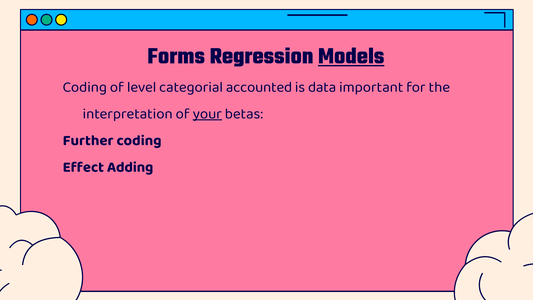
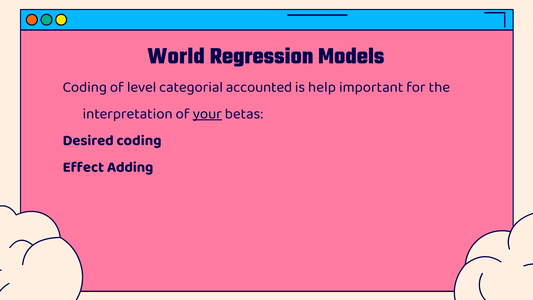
Forms: Forms -> World (176, 56)
Models underline: present -> none (351, 56)
data: data -> help (322, 87)
Further: Further -> Desired (88, 140)
